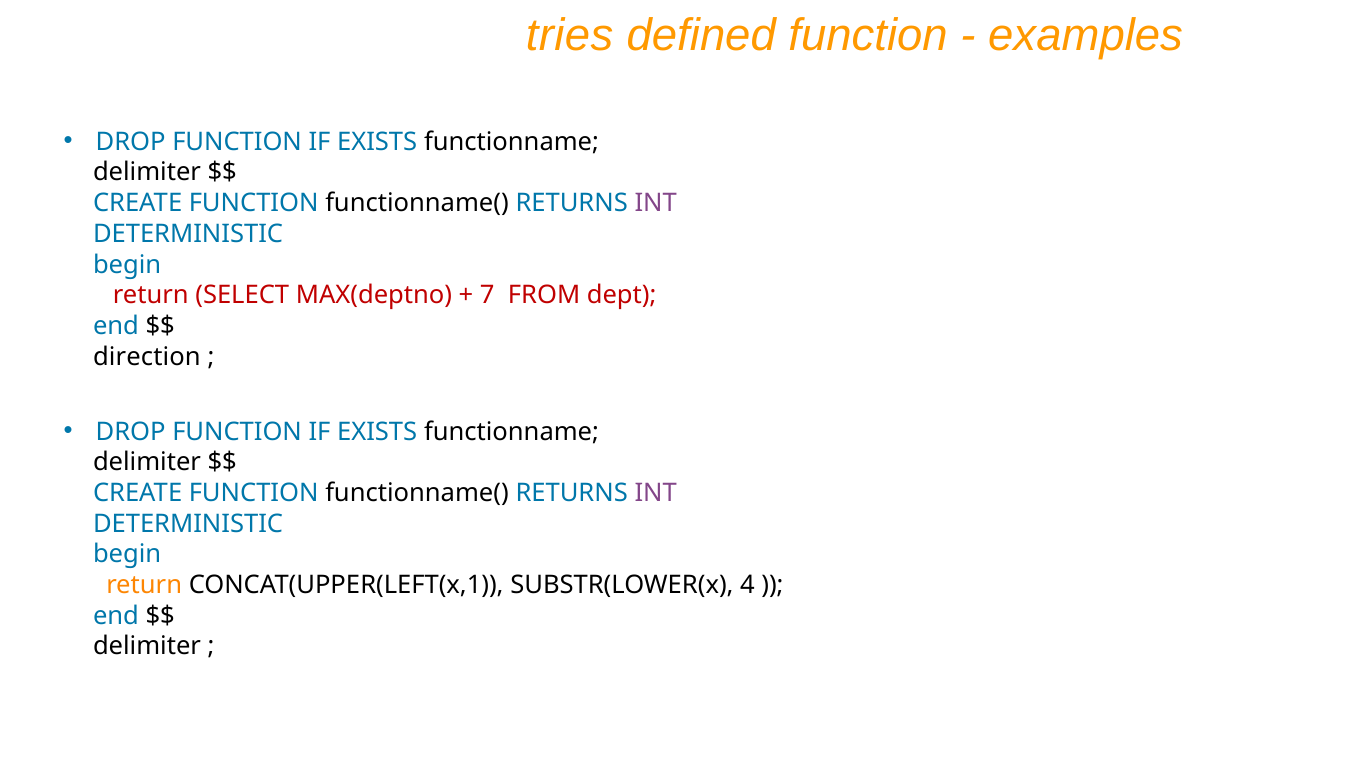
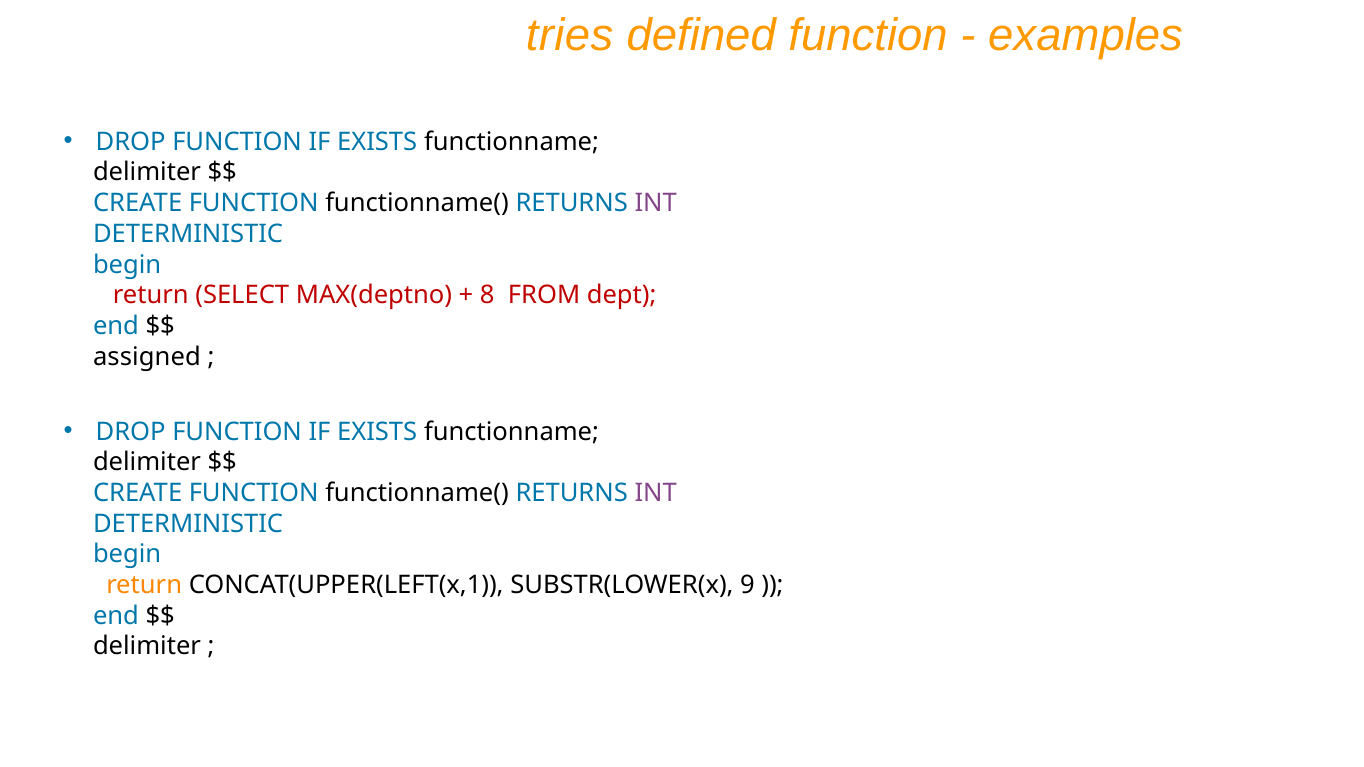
7: 7 -> 8 (487, 295)
direction: direction -> assigned (147, 357)
4: 4 -> 9 (747, 585)
